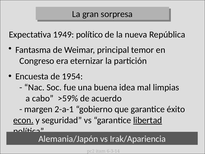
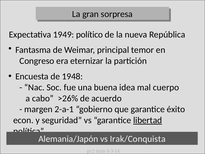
1954: 1954 -> 1948 (72, 76)
limpias: limpias -> cuerpo (166, 87)
>59%: >59% -> >26% (68, 98)
econ underline: present -> none (23, 120)
Irak/Apariencia: Irak/Apariencia -> Irak/Conquista (138, 139)
